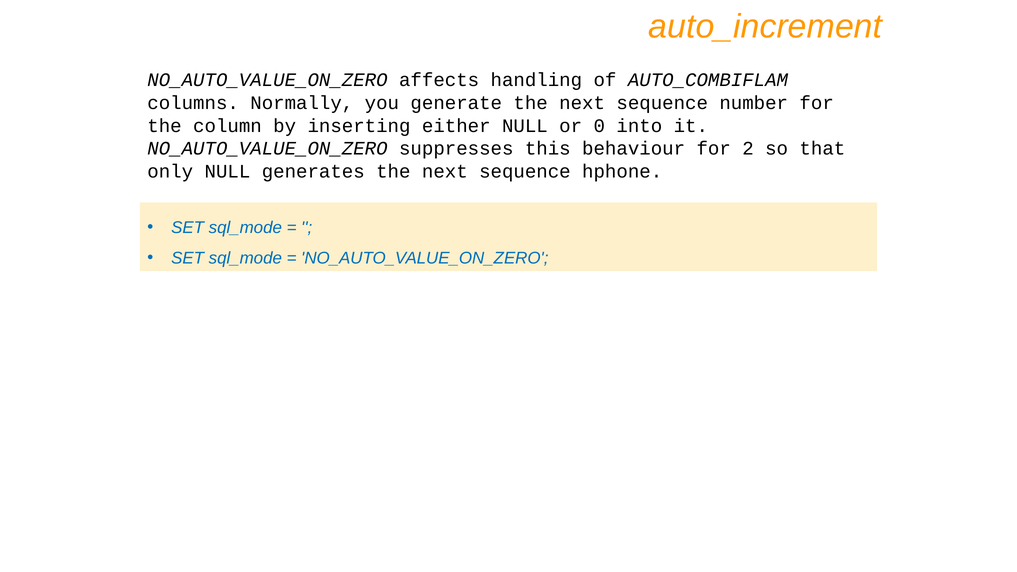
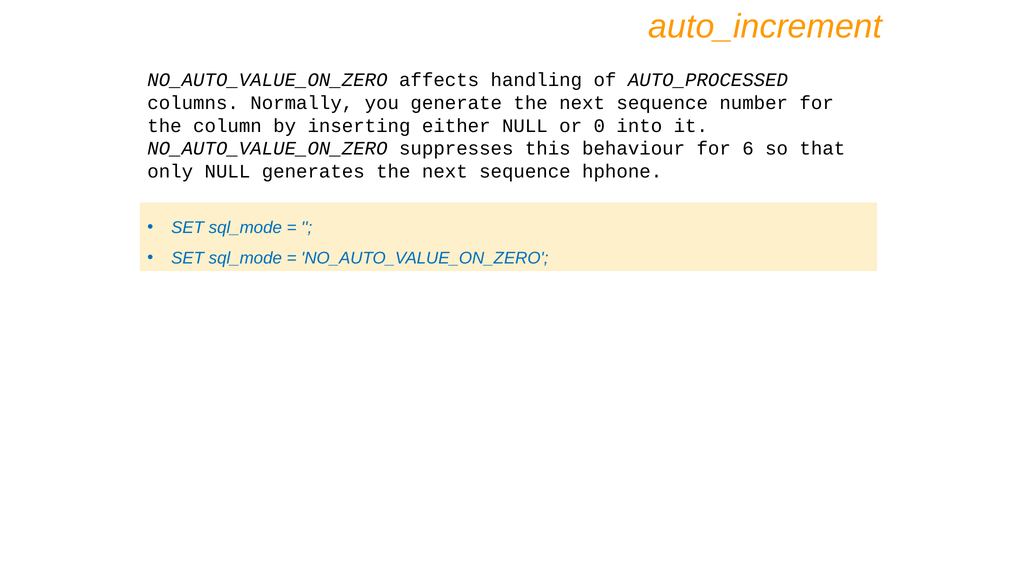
AUTO_COMBIFLAM: AUTO_COMBIFLAM -> AUTO_PROCESSED (708, 80)
2: 2 -> 6 (748, 149)
